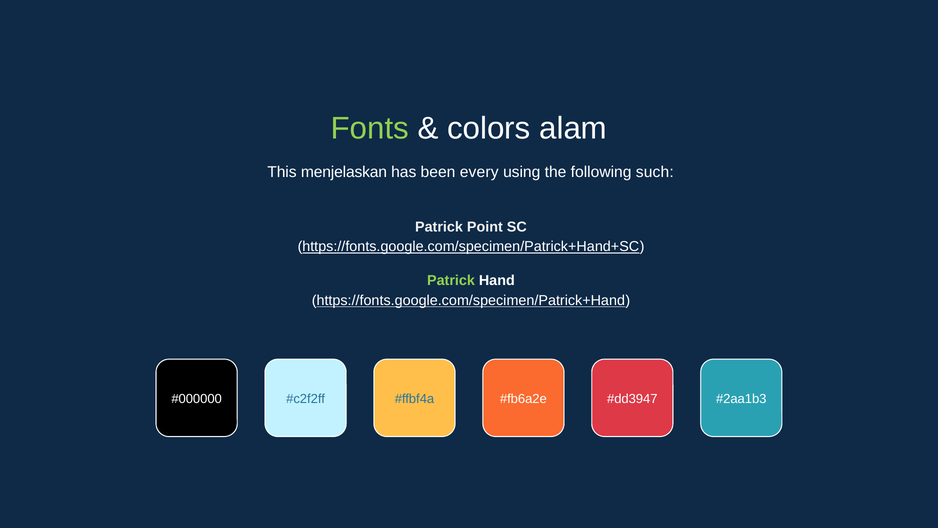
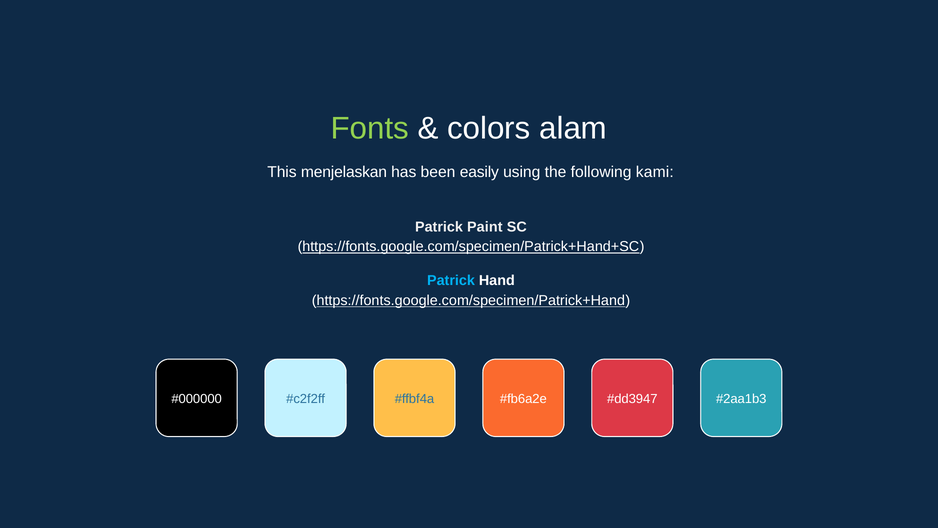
every: every -> easily (479, 172)
such: such -> kami (655, 172)
Point: Point -> Paint (485, 227)
Patrick colour: light green -> light blue (451, 281)
